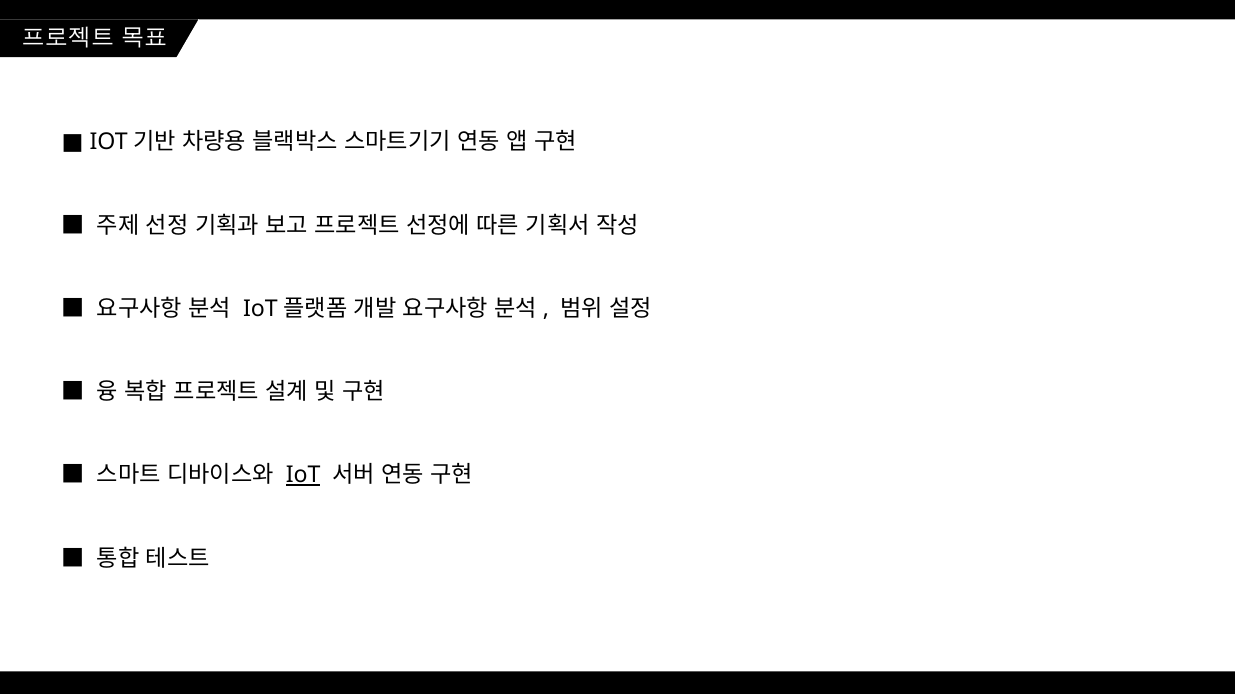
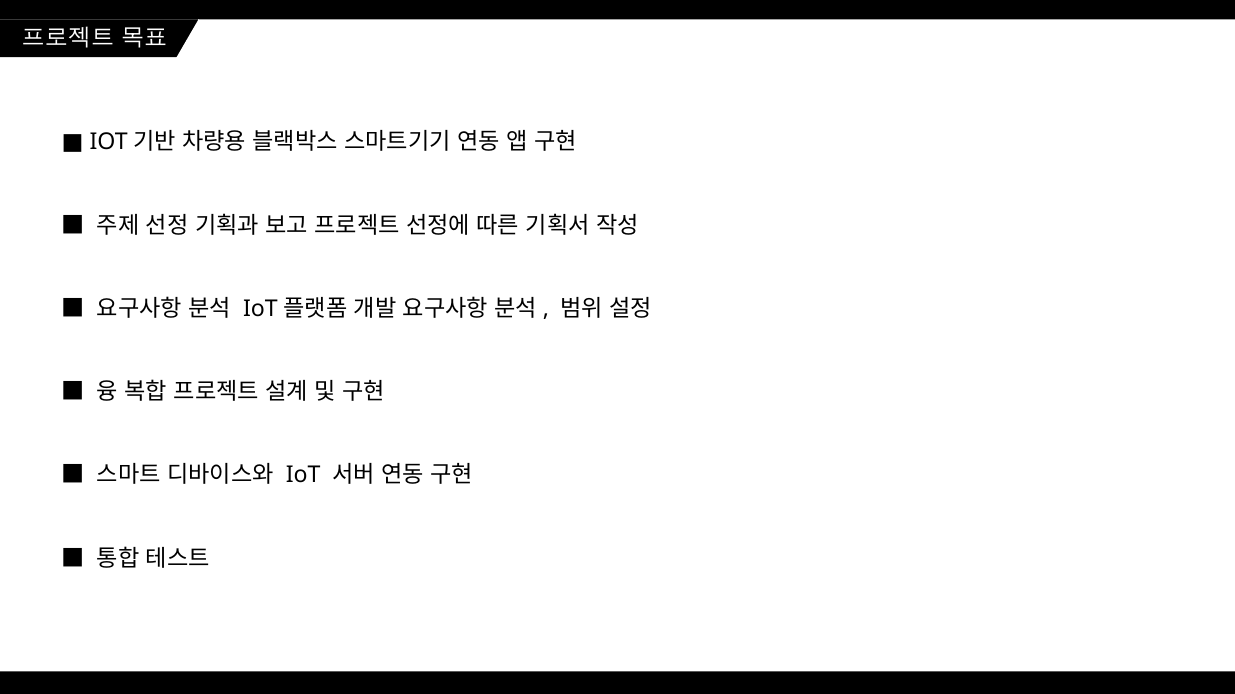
IoT underline: present -> none (303, 476)
